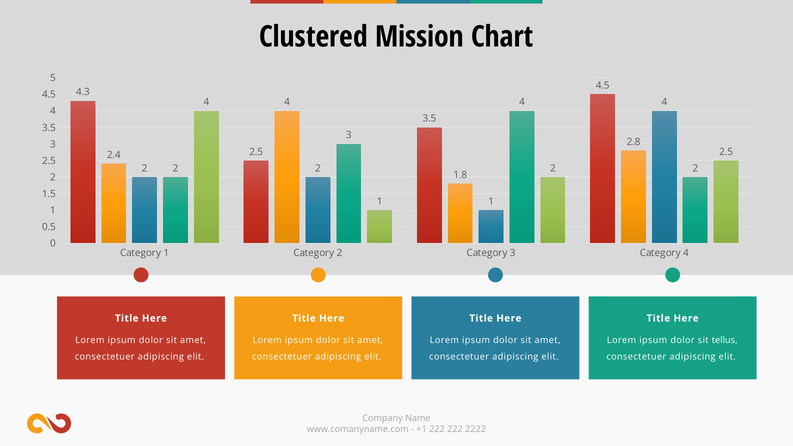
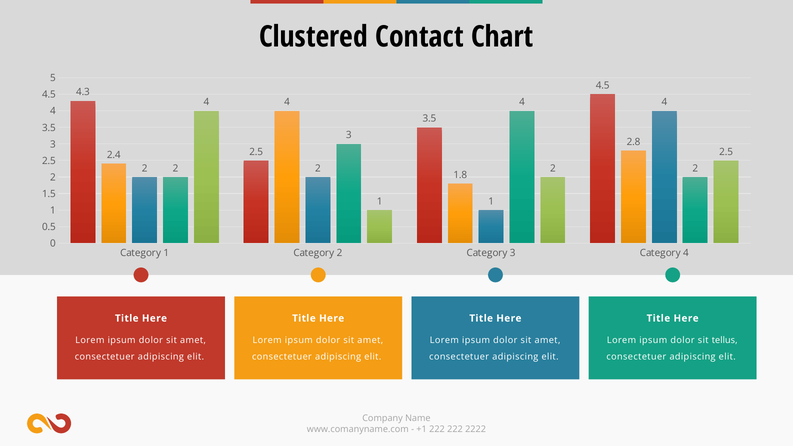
Mission: Mission -> Contact (419, 37)
